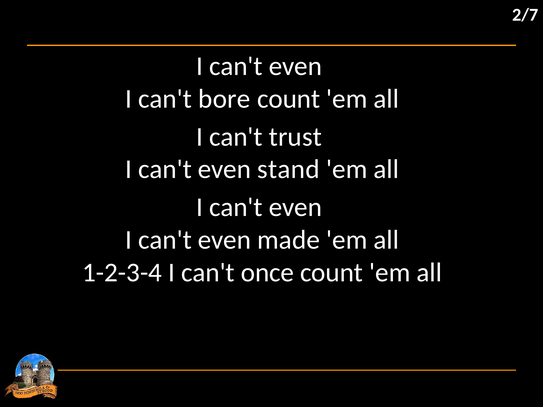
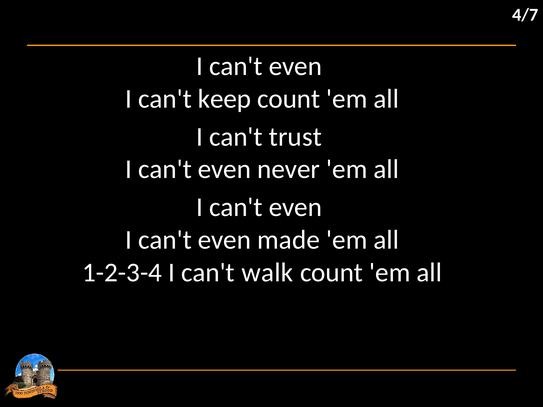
2/7: 2/7 -> 4/7 (525, 15)
bore: bore -> keep (225, 99)
stand: stand -> never (289, 169)
once: once -> walk (267, 273)
